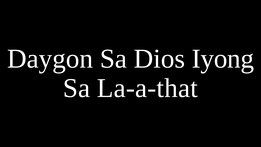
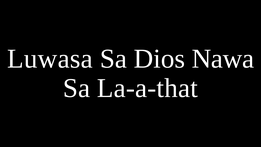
Daygon: Daygon -> Luwasa (50, 59)
Iyong: Iyong -> Nawa (223, 59)
